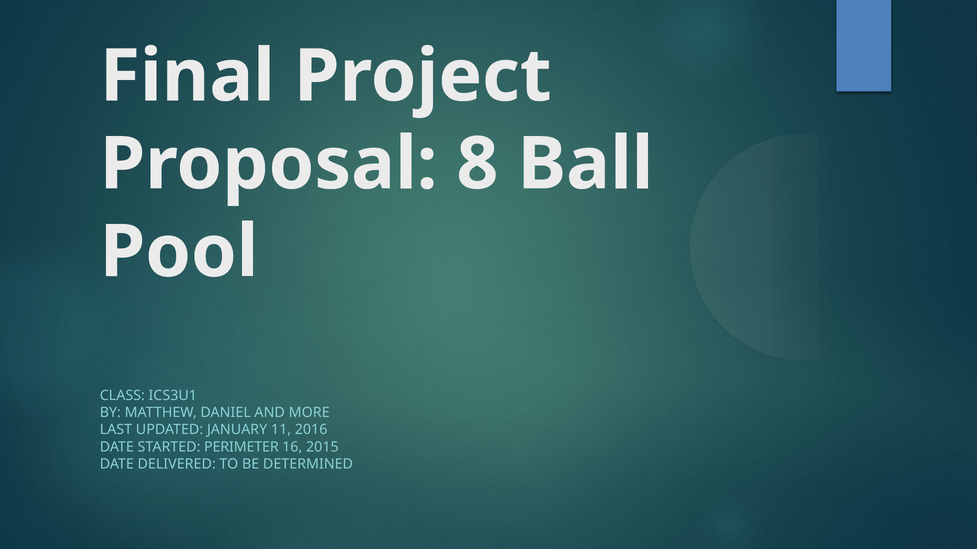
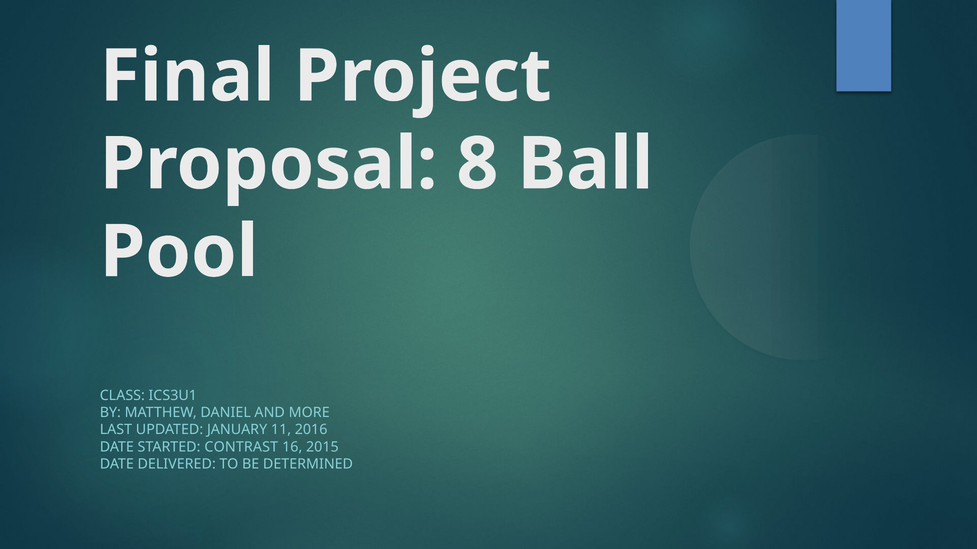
PERIMETER: PERIMETER -> CONTRAST (241, 447)
